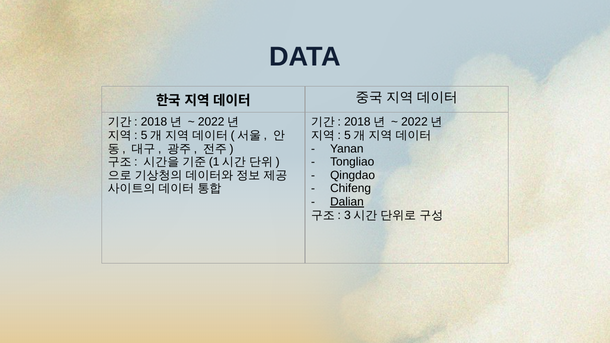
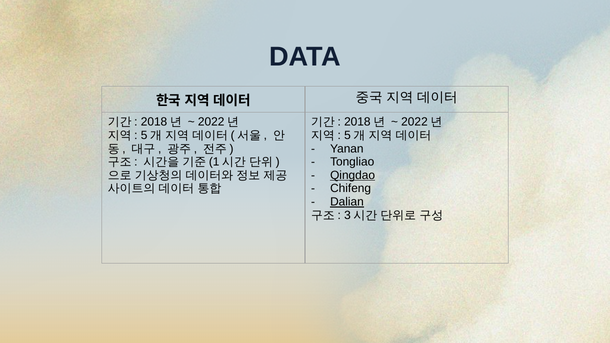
Qingdao underline: none -> present (353, 175)
